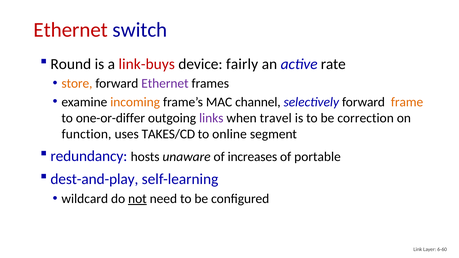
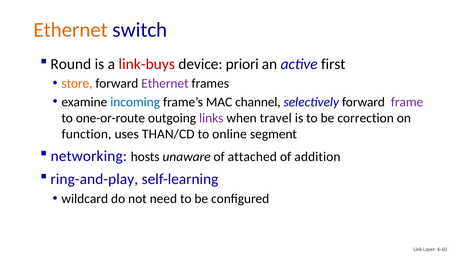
Ethernet colour: red -> orange (71, 30)
fairly: fairly -> priori (242, 64)
rate: rate -> first (333, 64)
incoming colour: orange -> blue (135, 102)
frame colour: orange -> purple (407, 102)
one-or-differ: one-or-differ -> one-or-route (110, 118)
TAKES/CD: TAKES/CD -> THAN/CD (168, 134)
redundancy: redundancy -> networking (89, 156)
increases: increases -> attached (252, 157)
portable: portable -> addition (317, 157)
dest-and-play: dest-and-play -> ring-and-play (94, 179)
not underline: present -> none (137, 199)
